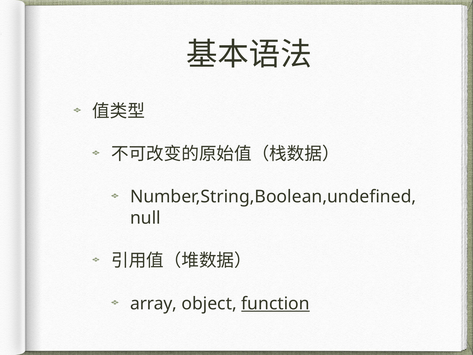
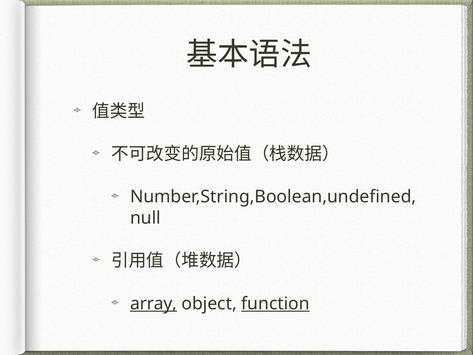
array underline: none -> present (154, 303)
